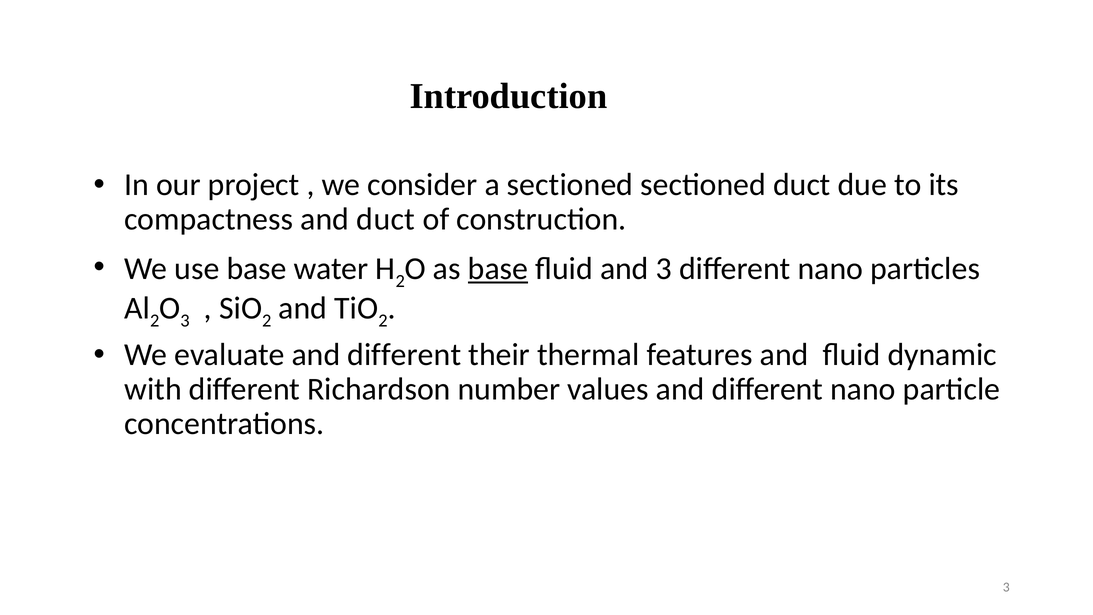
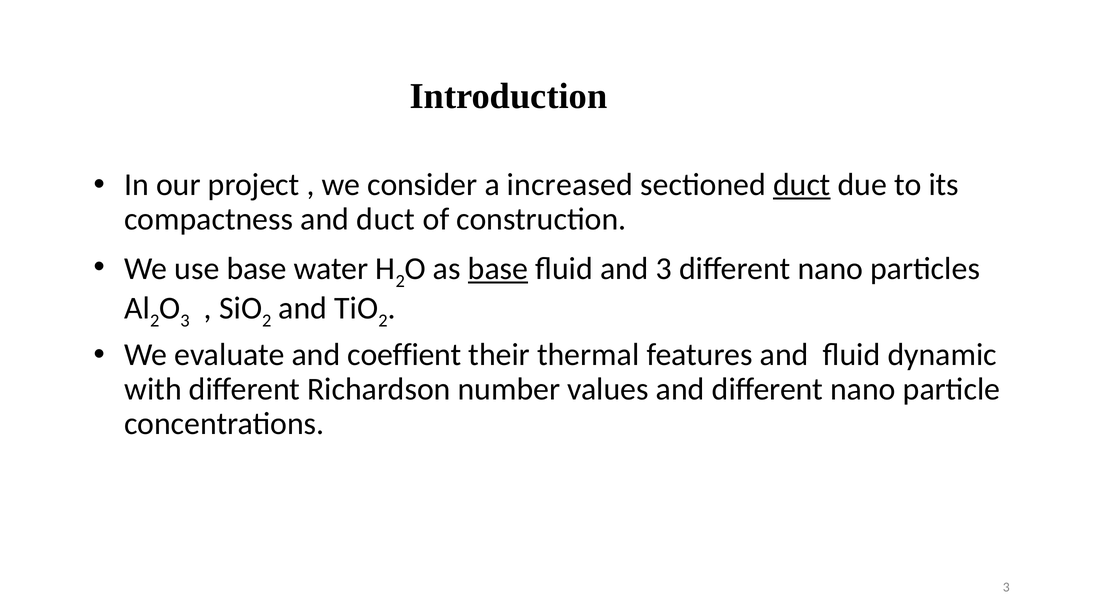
a sectioned: sectioned -> increased (570, 185)
duct underline: none -> present (802, 185)
evaluate and different: different -> coeffient (404, 355)
